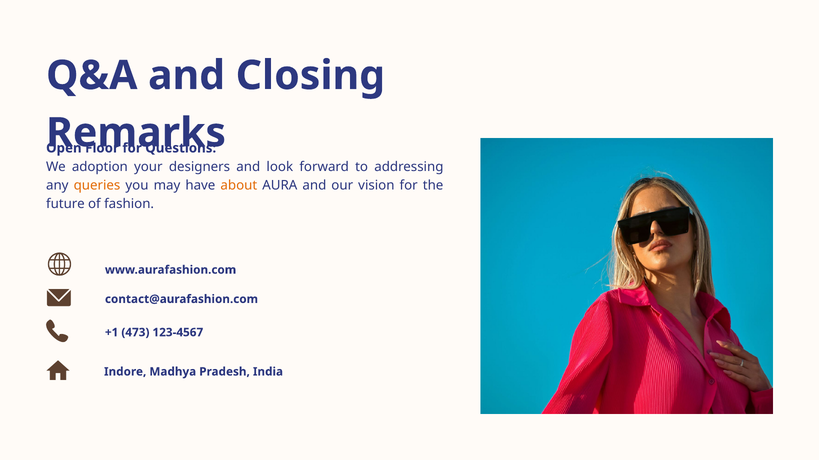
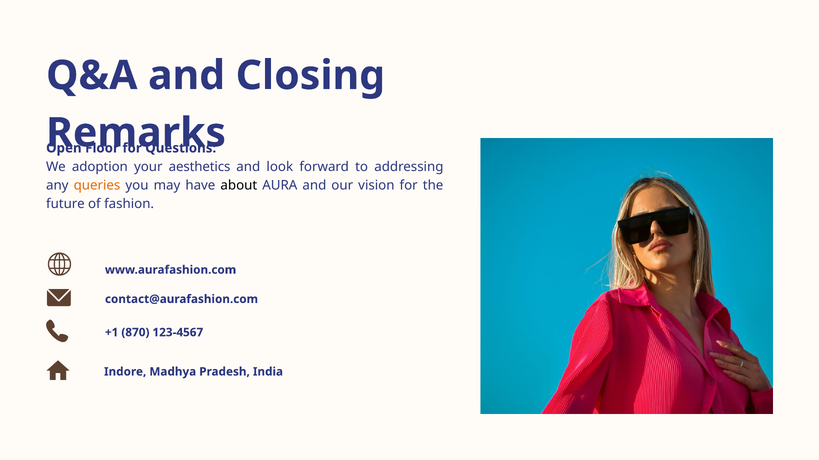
designers: designers -> aesthetics (200, 167)
about colour: orange -> black (239, 185)
473: 473 -> 870 (135, 333)
